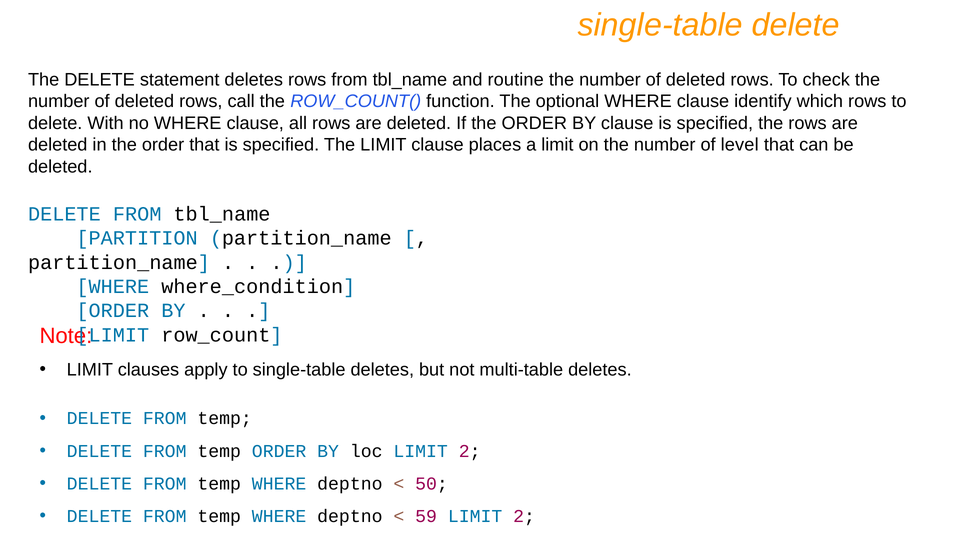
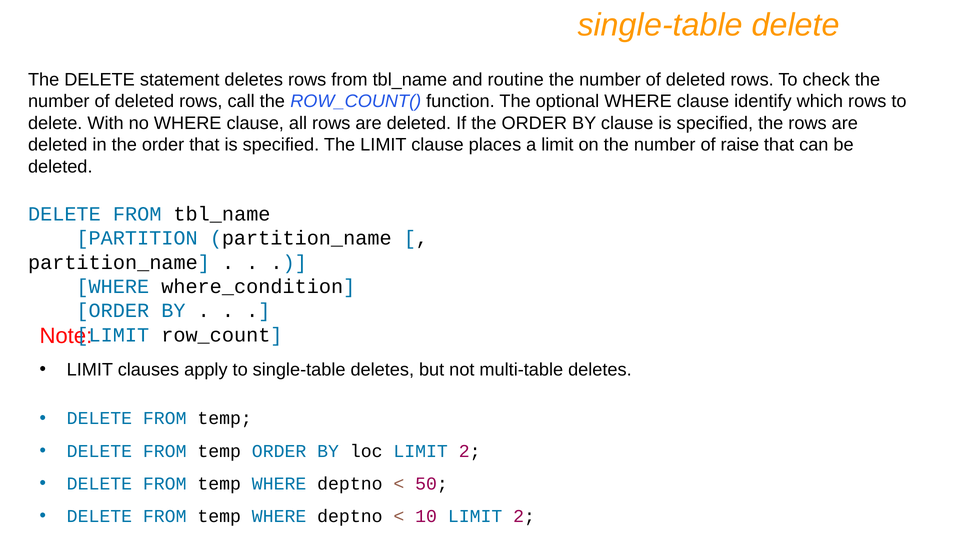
level: level -> raise (740, 145)
59: 59 -> 10 (426, 517)
